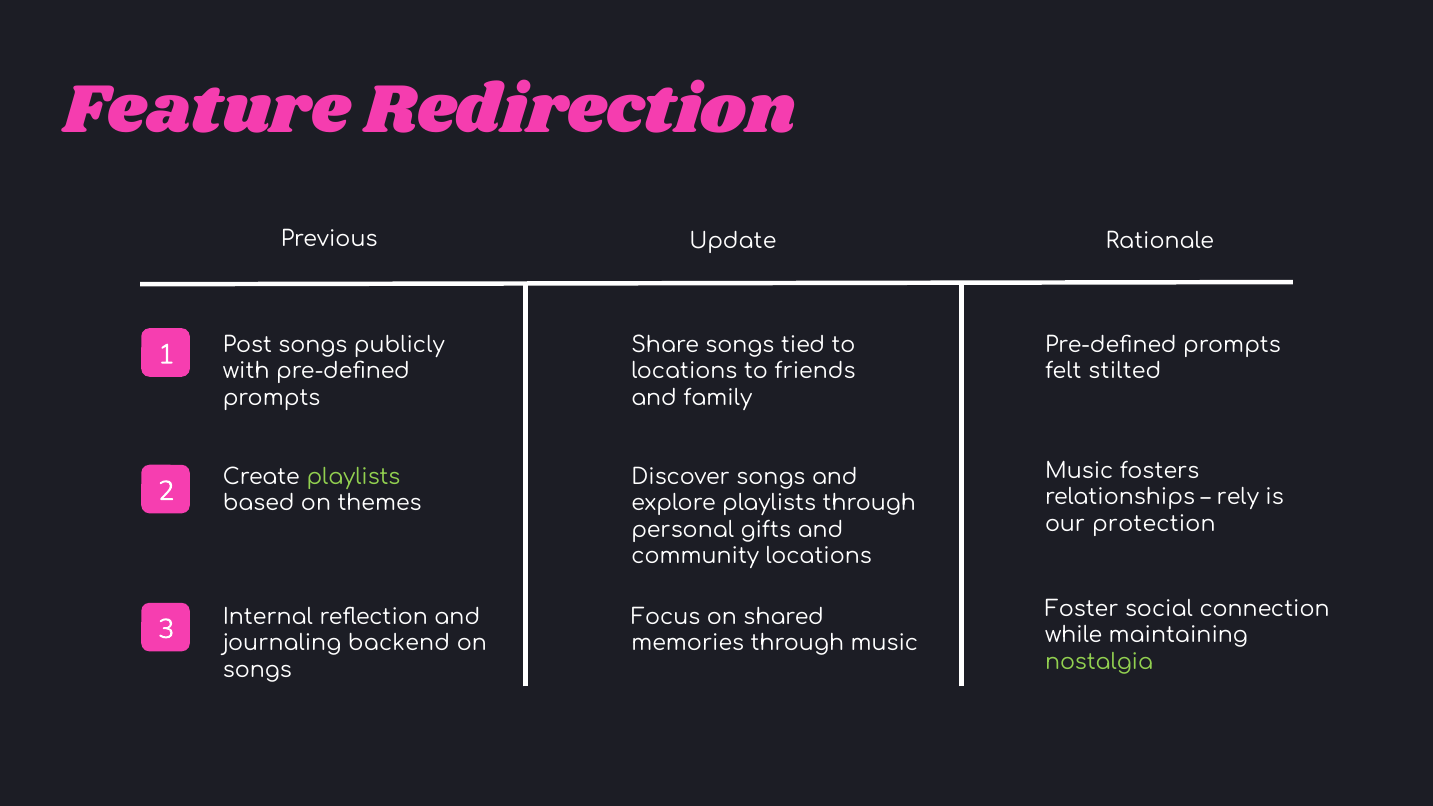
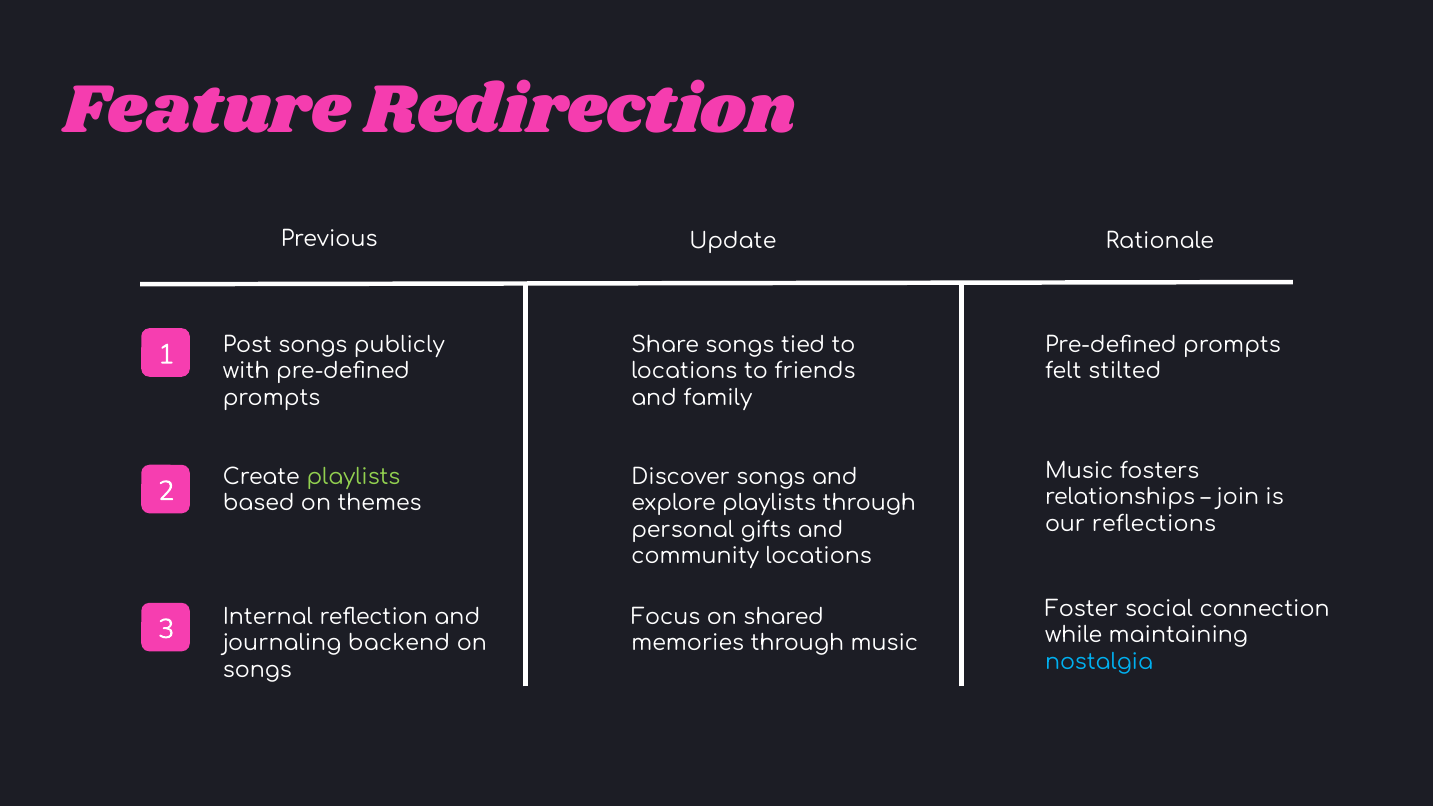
rely: rely -> join (1238, 498)
protection: protection -> reflections (1154, 524)
nostalgia colour: light green -> light blue (1099, 662)
